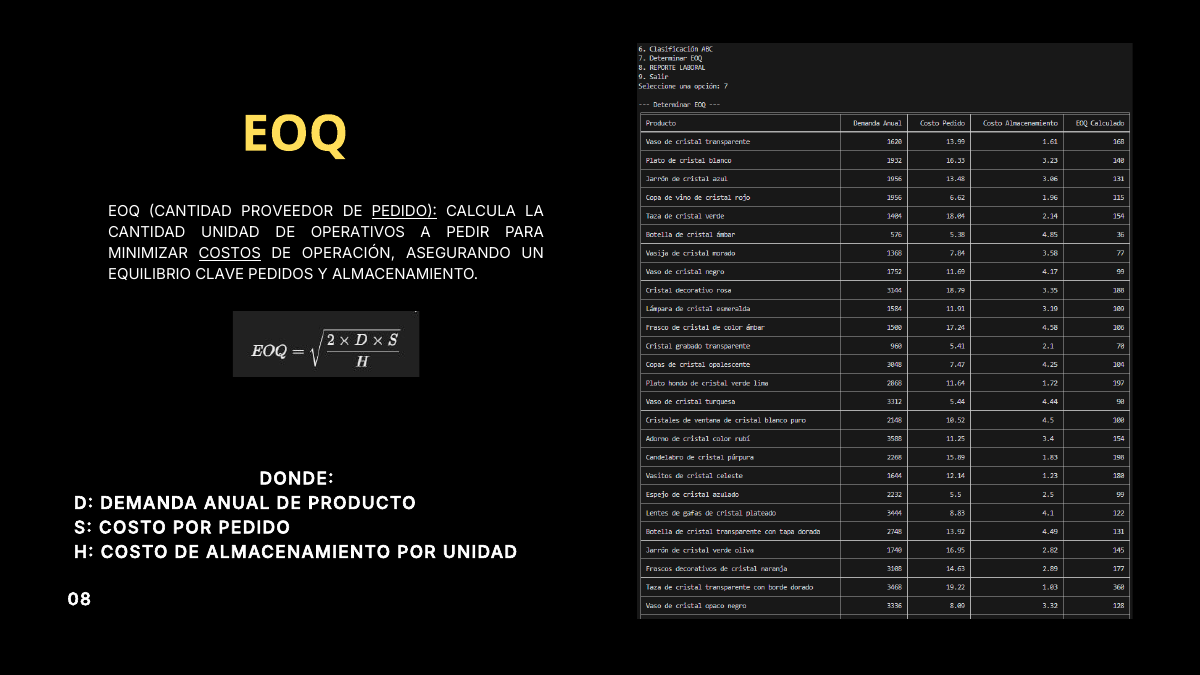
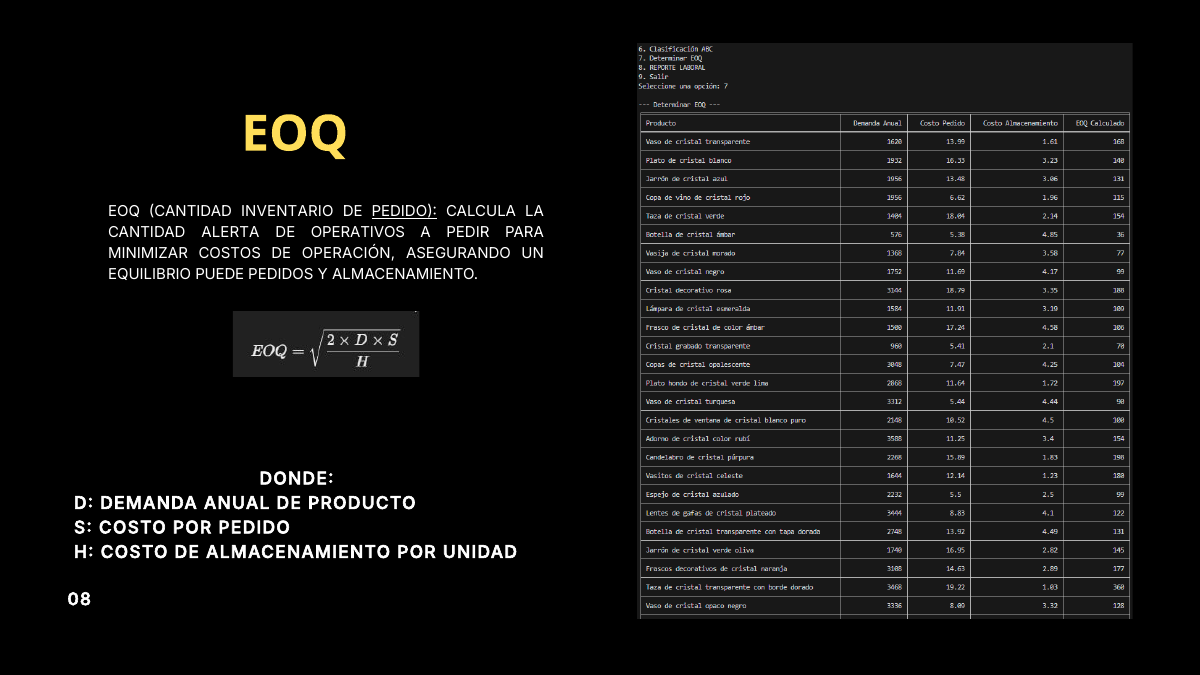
PROVEEDOR: PROVEEDOR -> INVENTARIO (287, 212)
CANTIDAD UNIDAD: UNIDAD -> ALERTA (230, 233)
COSTOS underline: present -> none (230, 254)
CLAVE: CLAVE -> PUEDE (220, 275)
